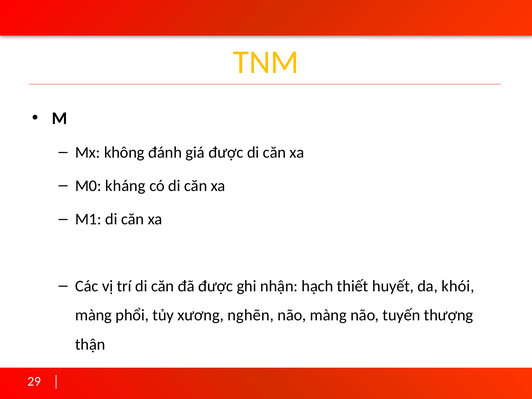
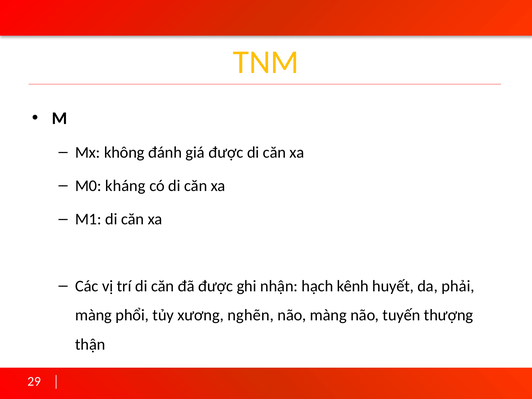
thiết: thiết -> kênh (353, 286)
khói: khói -> phải (458, 286)
